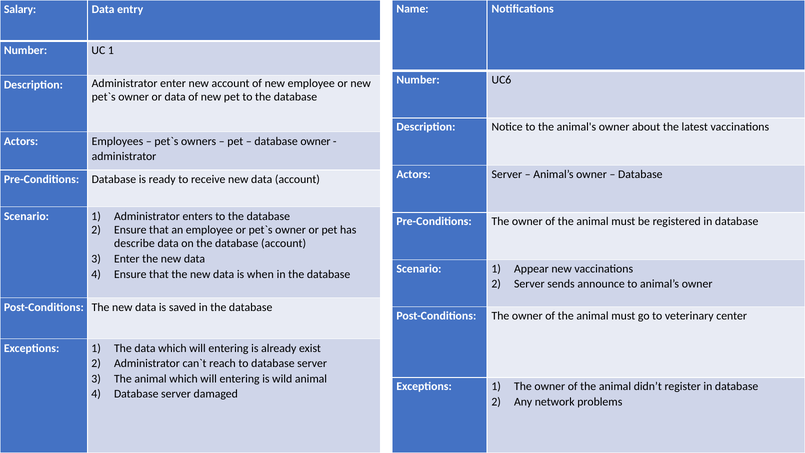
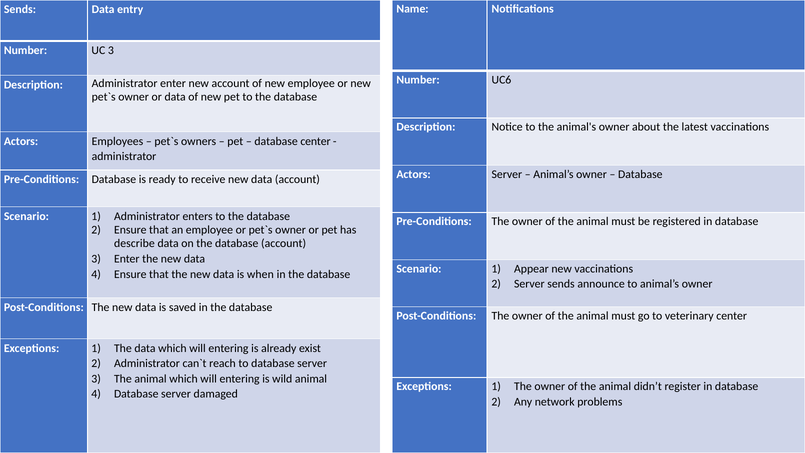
Salary: Salary -> Sends (20, 9)
UC 1: 1 -> 3 (111, 50)
database owner: owner -> center (315, 141)
